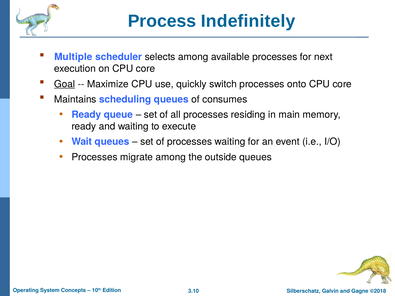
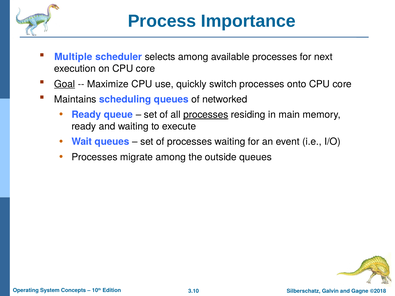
Indefinitely: Indefinitely -> Importance (248, 21)
consumes: consumes -> networked (225, 99)
processes underline: none -> present (206, 115)
